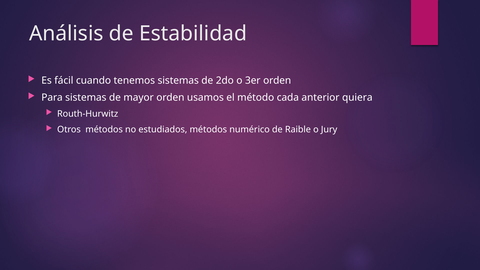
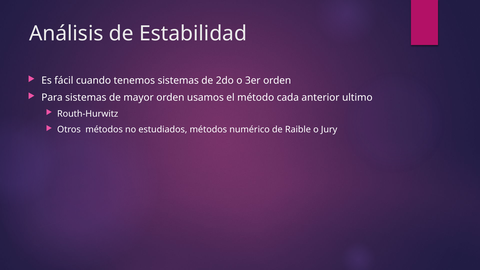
quiera: quiera -> ultimo (357, 98)
